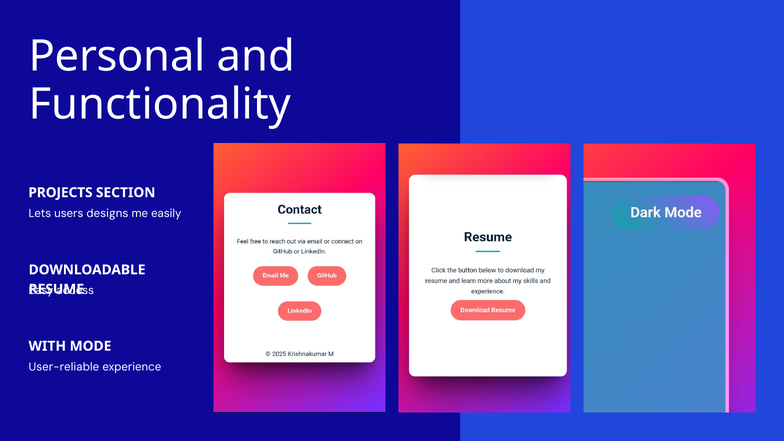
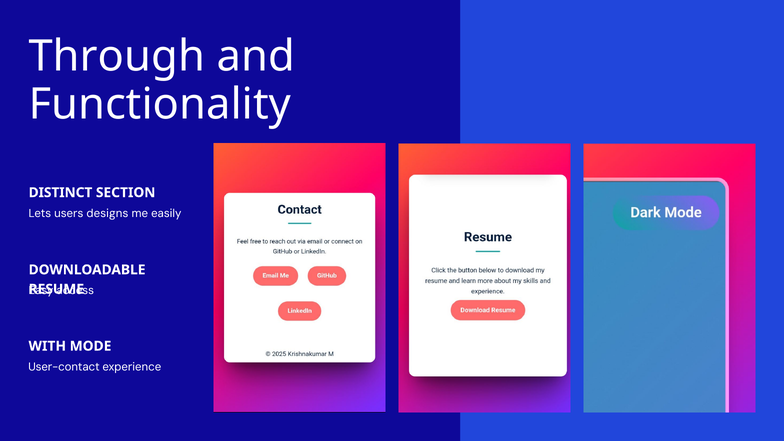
Personal: Personal -> Through (117, 56)
PROJECTS: PROJECTS -> DISTINCT (60, 193)
User-reliable: User-reliable -> User-contact (64, 367)
